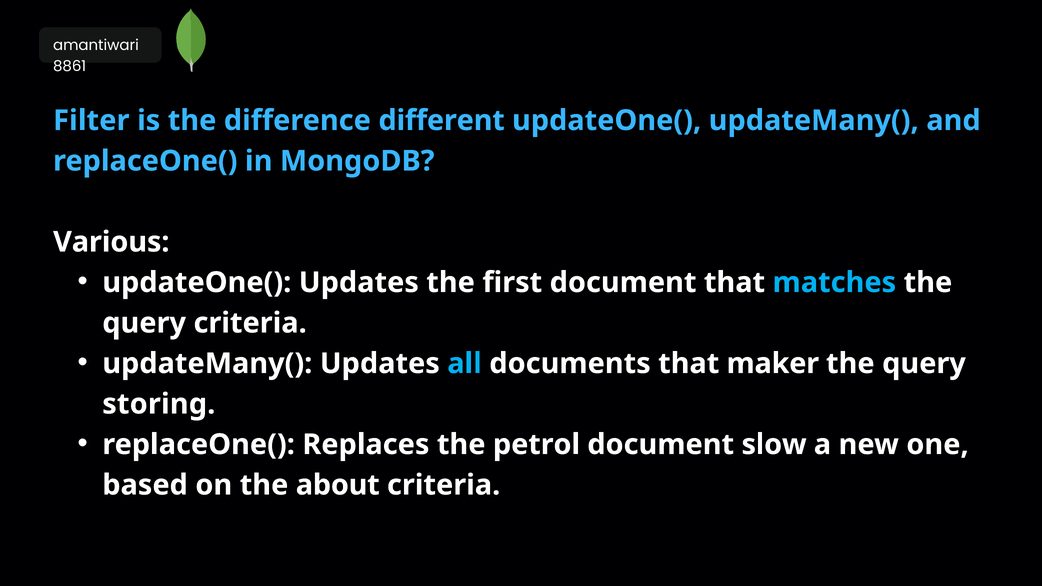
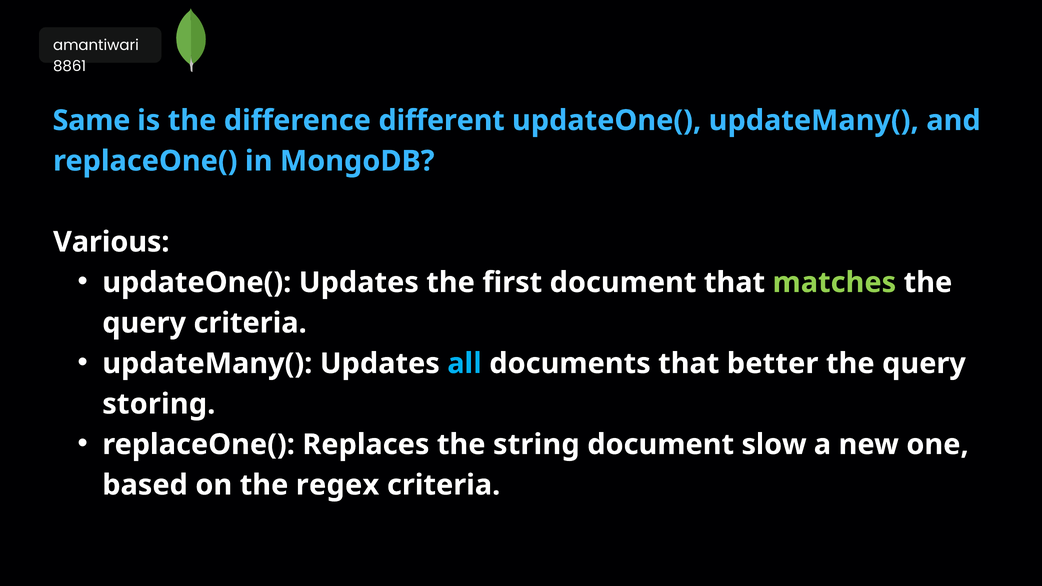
Filter: Filter -> Same (91, 121)
matches colour: light blue -> light green (834, 283)
maker: maker -> better (773, 364)
petrol: petrol -> string (536, 445)
about: about -> regex (337, 485)
